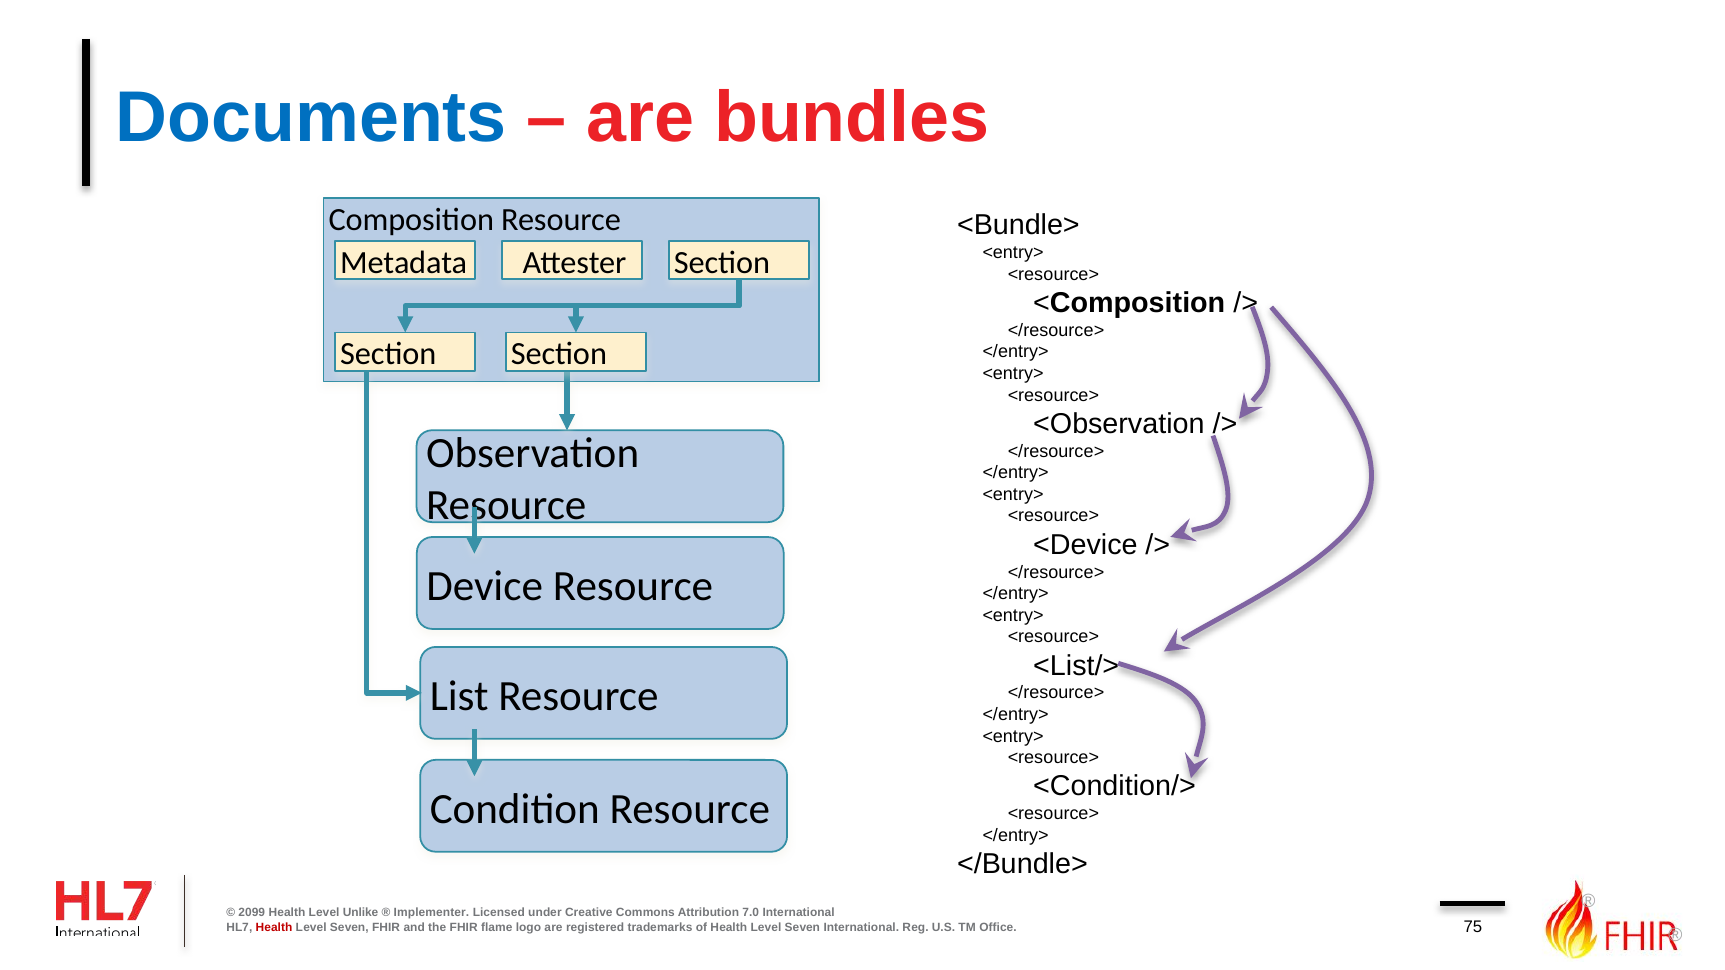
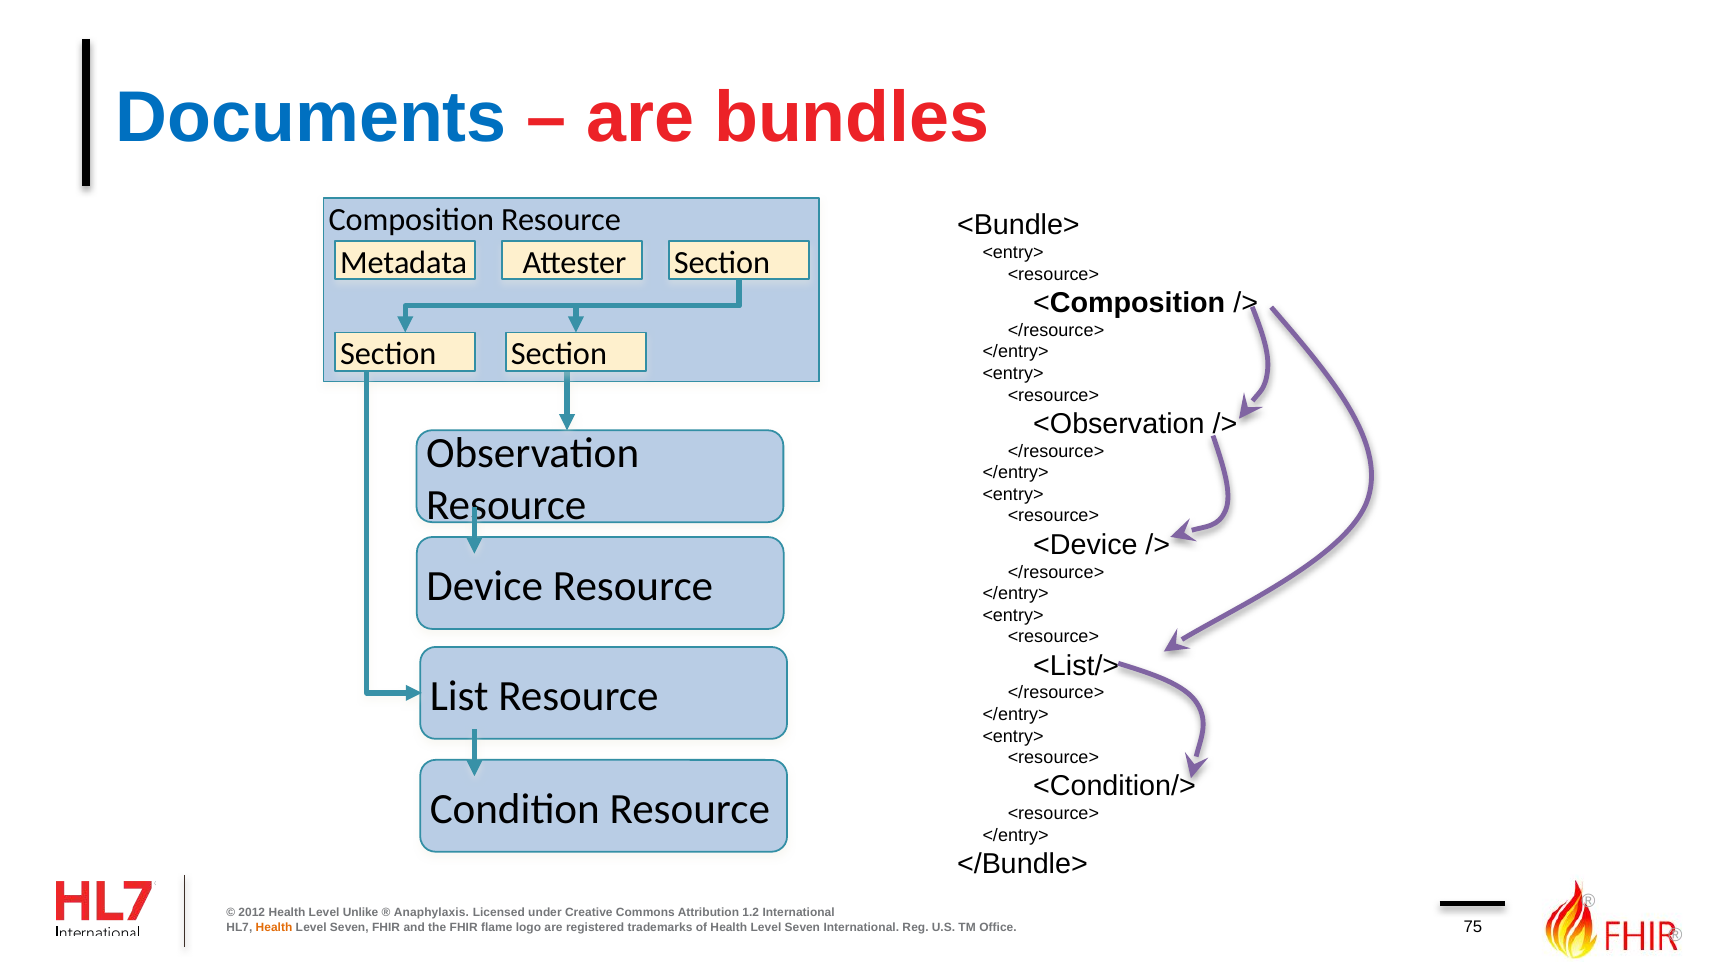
2099: 2099 -> 2012 (252, 913)
Implementer: Implementer -> Anaphylaxis (431, 913)
7.0: 7.0 -> 1.2 (751, 913)
Health colour: red -> orange (274, 928)
